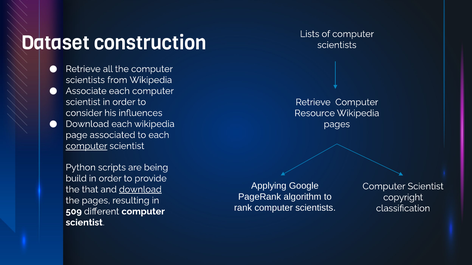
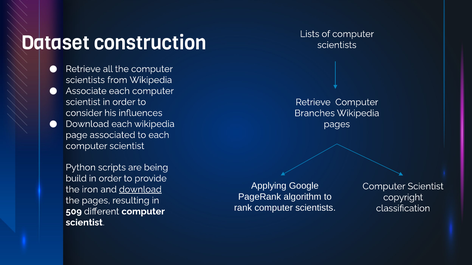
Resource: Resource -> Branches (315, 113)
computer underline: present -> none (87, 146)
that: that -> iron (90, 190)
